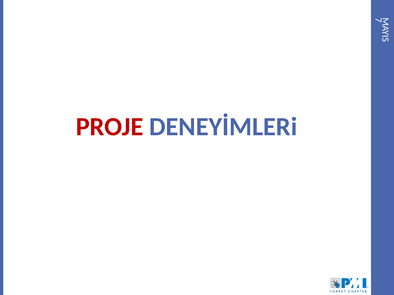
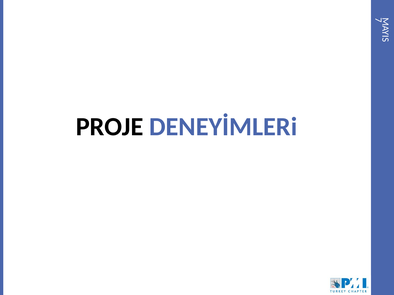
PROJE colour: red -> black (110, 127)
